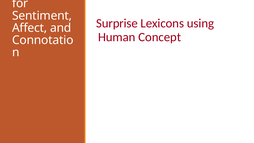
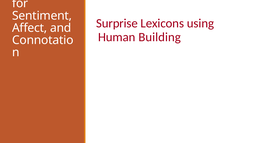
Concept: Concept -> Building (160, 37)
